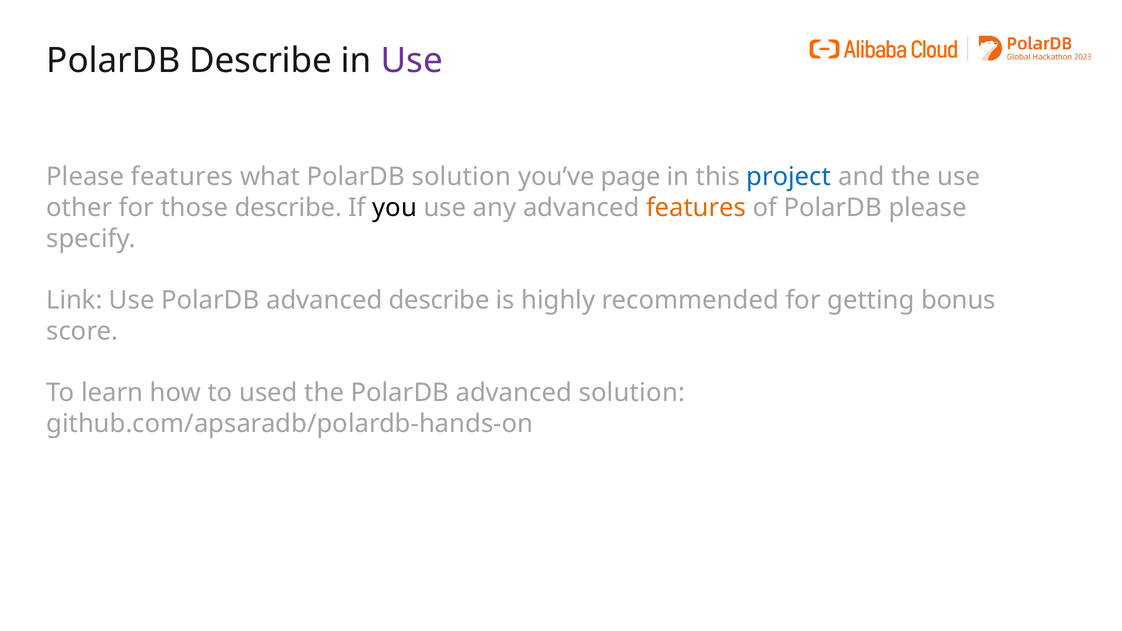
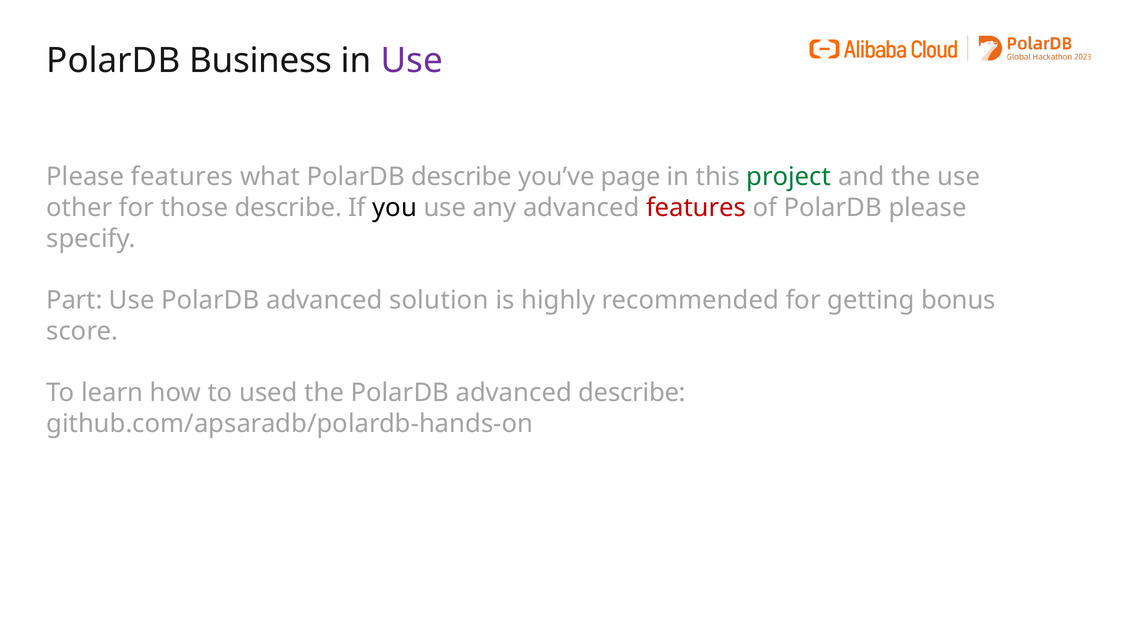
PolarDB Describe: Describe -> Business (261, 61)
PolarDB solution: solution -> describe (462, 177)
project colour: blue -> green (789, 177)
features colour: orange -> red (696, 208)
Link: Link -> Part (74, 300)
advanced describe: describe -> solution (439, 300)
advanced solution: solution -> describe (632, 393)
